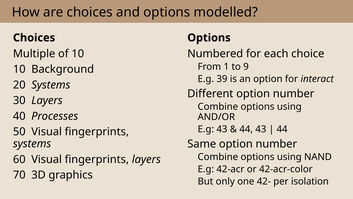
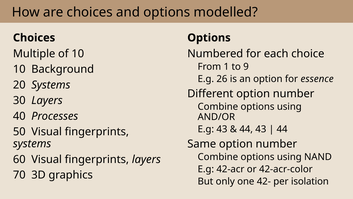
39: 39 -> 26 (222, 79)
interact: interact -> essence (317, 79)
